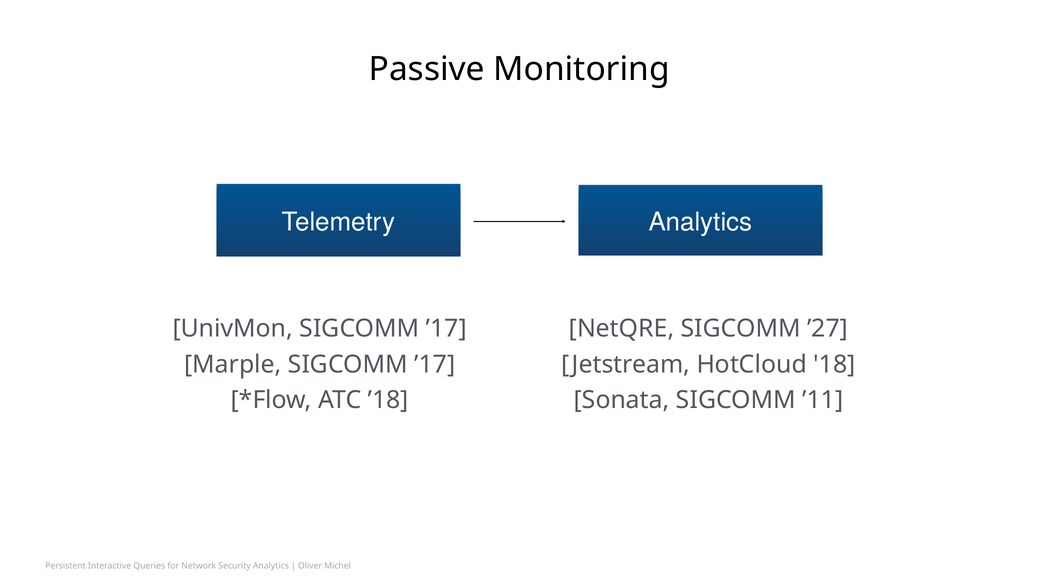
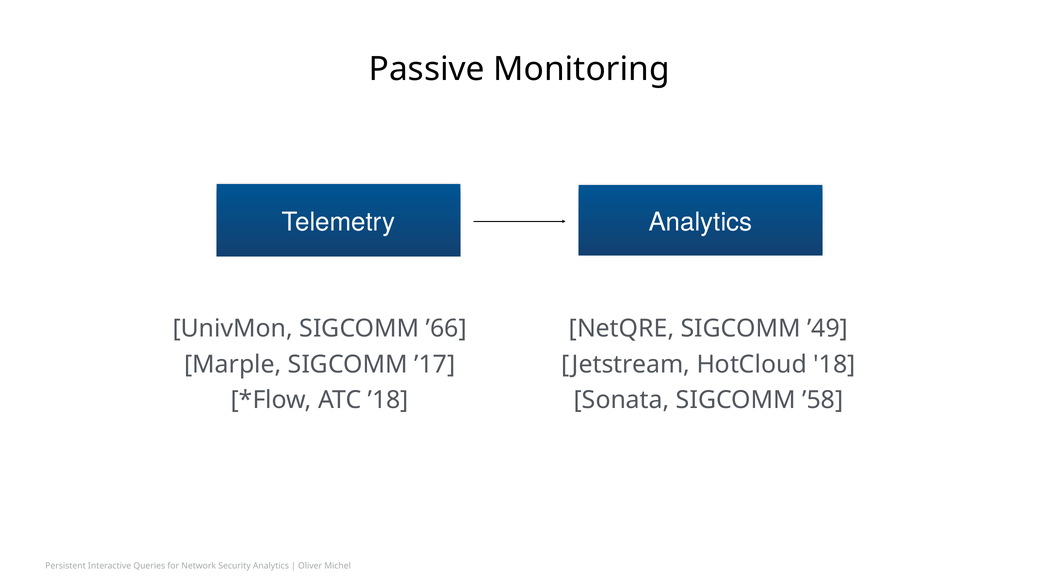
UnivMon SIGCOMM ’17: ’17 -> ’66 (446, 329)
’27: ’27 -> ’49 (828, 329)
’11: ’11 -> ’58 (823, 400)
